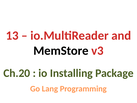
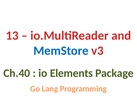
MemStore colour: black -> blue (61, 51)
Ch.20: Ch.20 -> Ch.40 (17, 73)
Installing: Installing -> Elements (71, 73)
